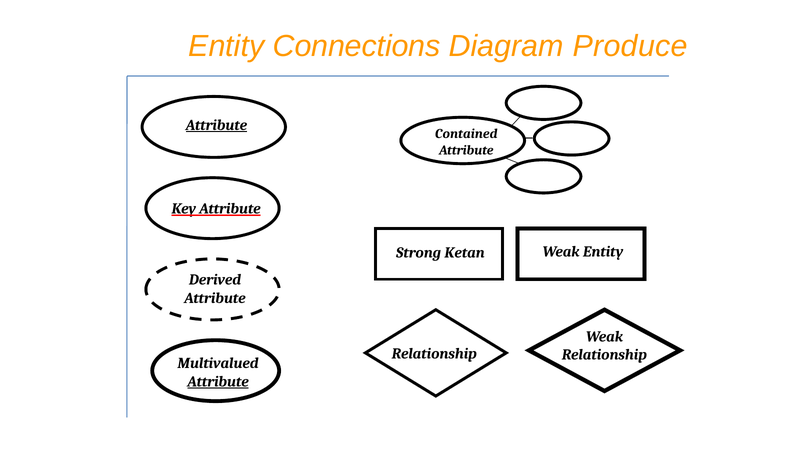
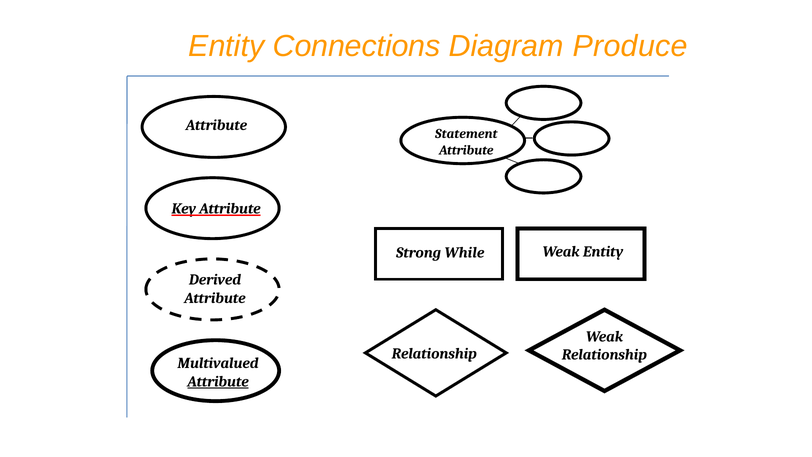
Attribute underline: present -> none (216, 125)
Contained: Contained -> Statement (466, 134)
Ketan: Ketan -> While (464, 252)
